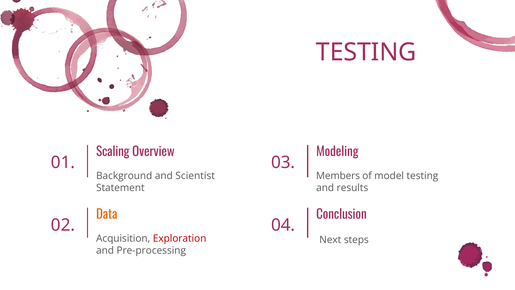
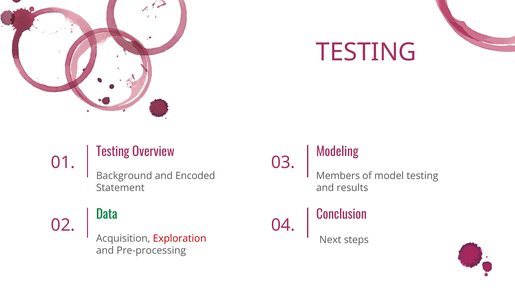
Scaling: Scaling -> Testing (113, 152)
Scientist: Scientist -> Encoded (195, 176)
Data colour: orange -> green (107, 214)
